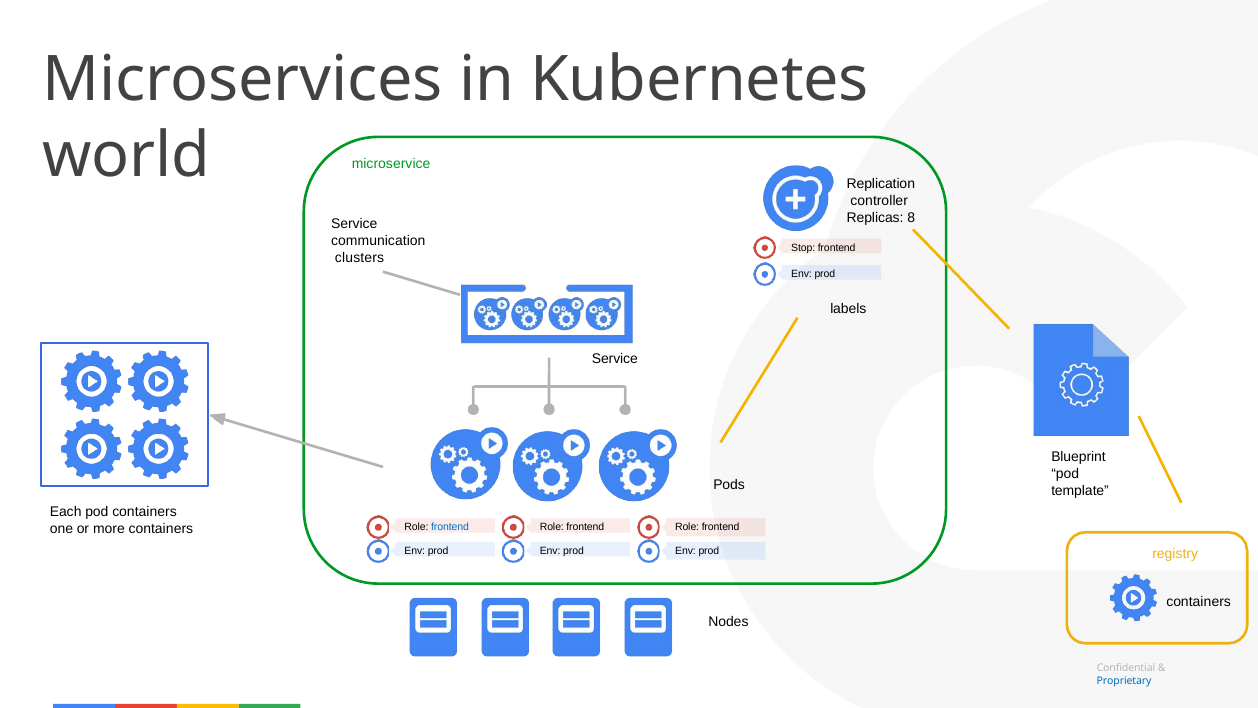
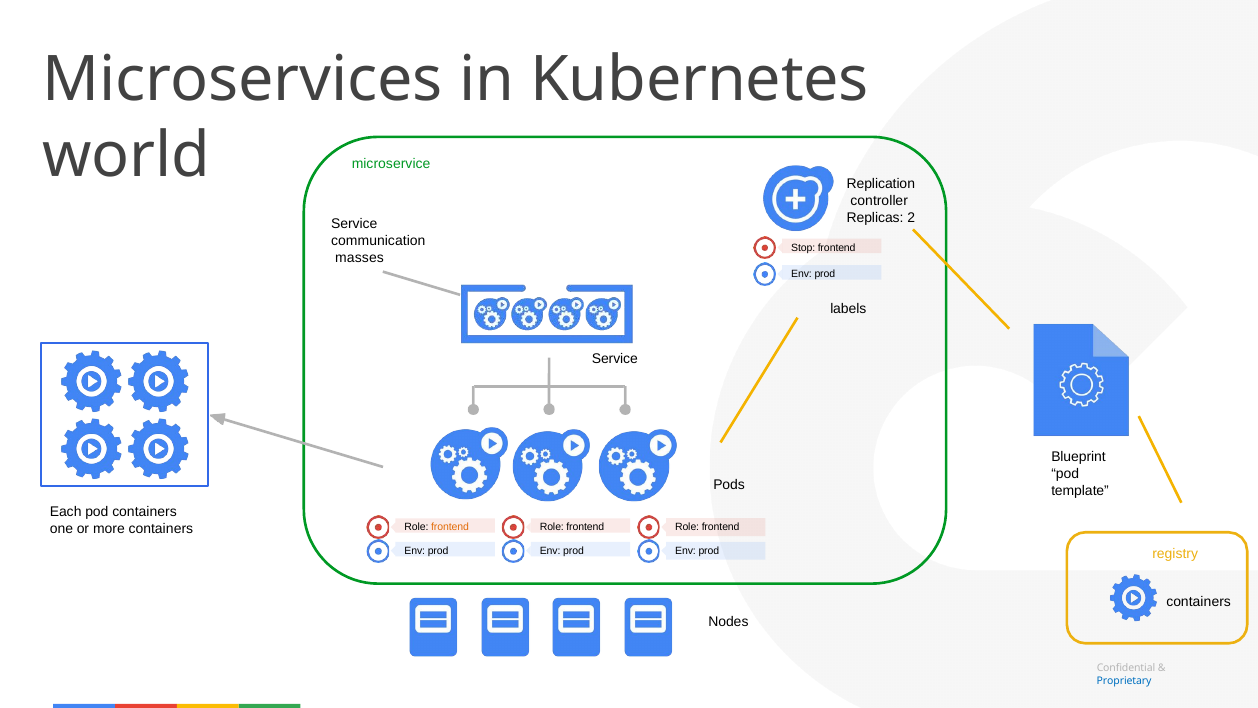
8: 8 -> 2 (911, 218)
clusters: clusters -> masses (360, 258)
frontend colour: blue -> orange (450, 527)
